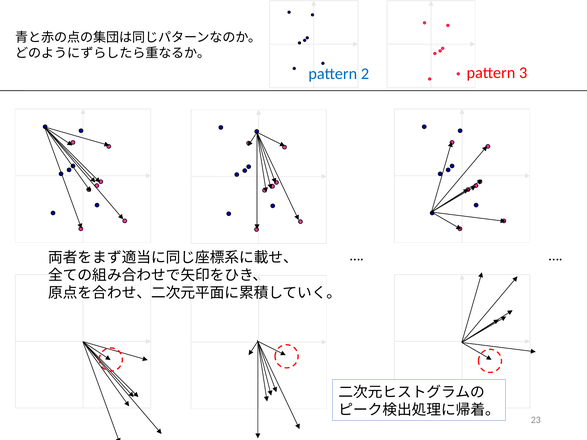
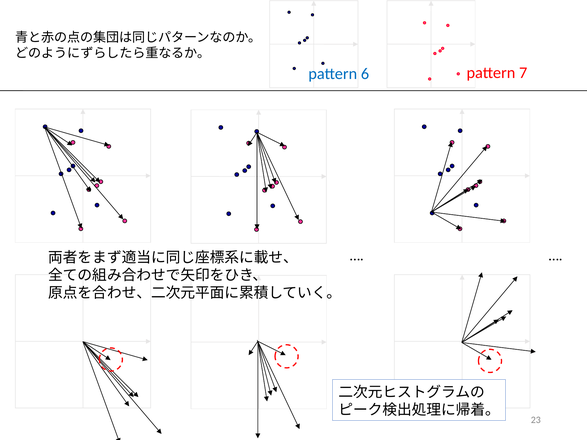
2: 2 -> 6 (365, 74)
3: 3 -> 7 (523, 73)
